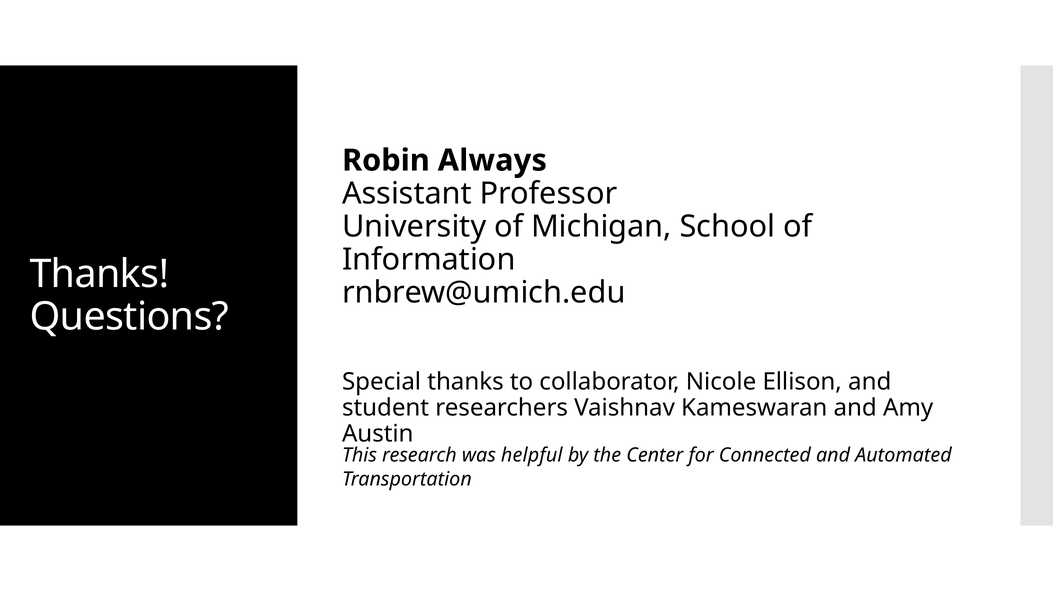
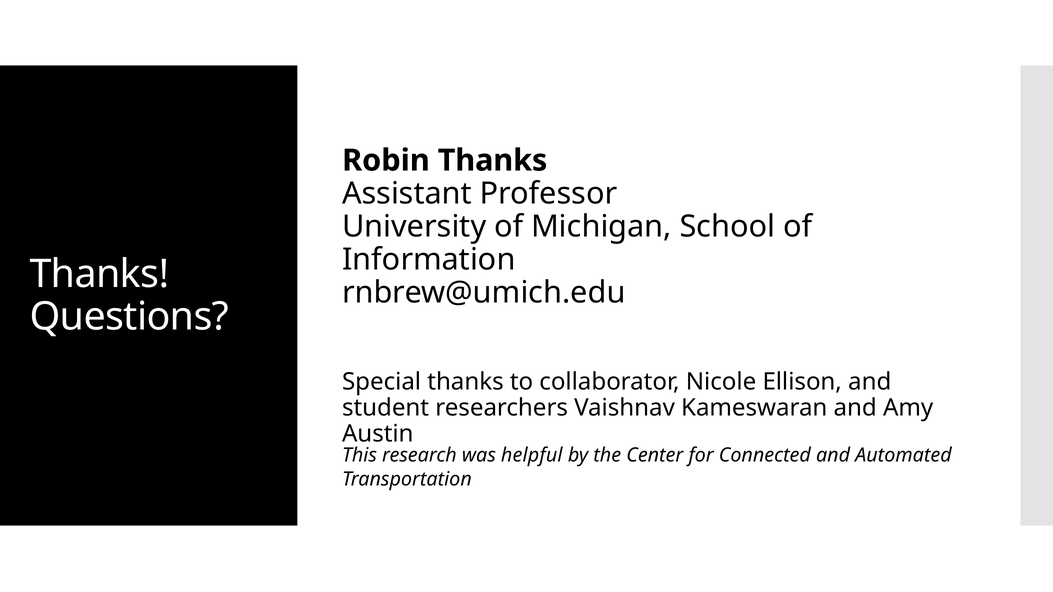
Robin Always: Always -> Thanks (493, 161)
